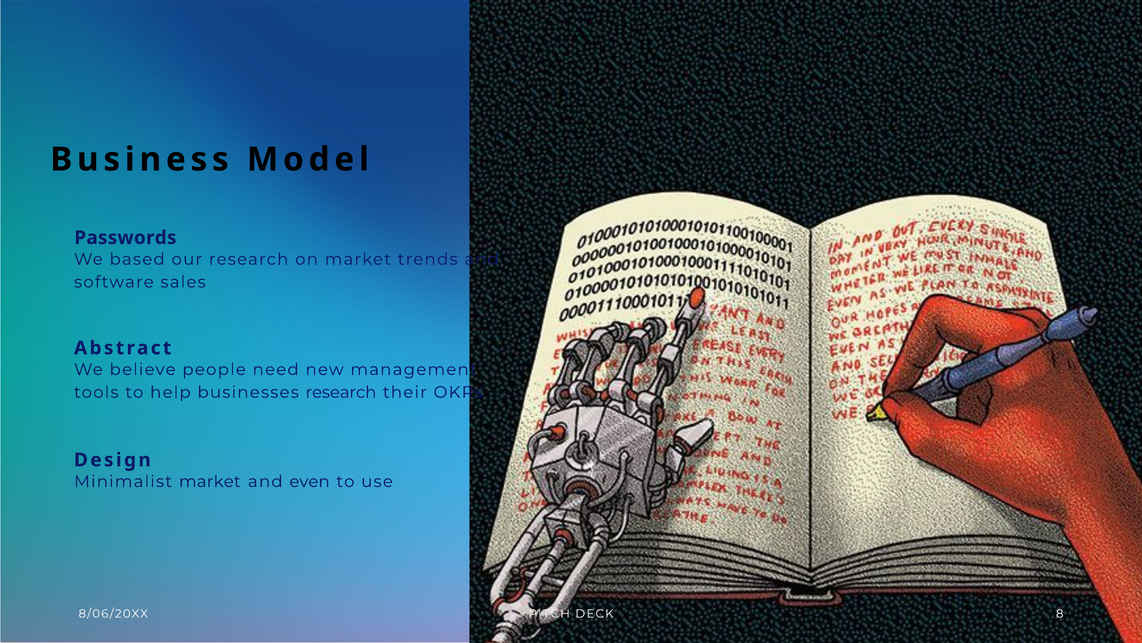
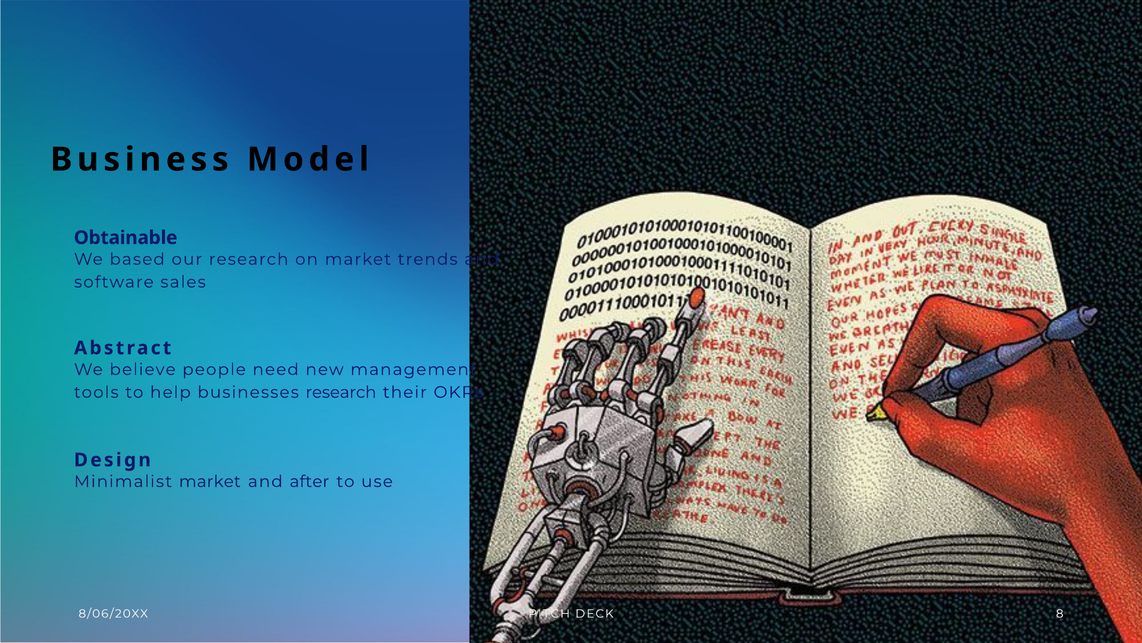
Passwords: Passwords -> Obtainable (126, 238)
even: even -> after (309, 481)
